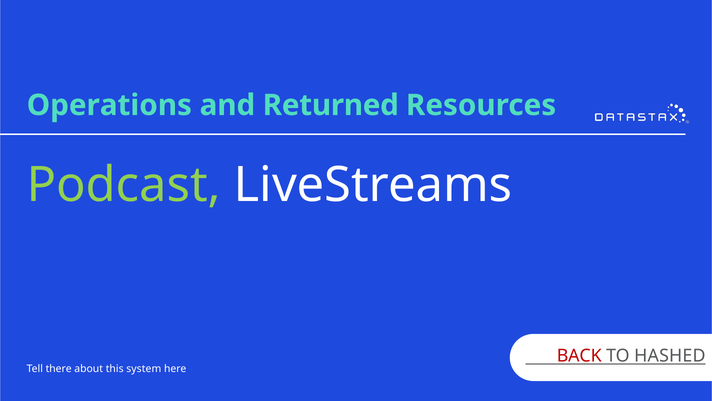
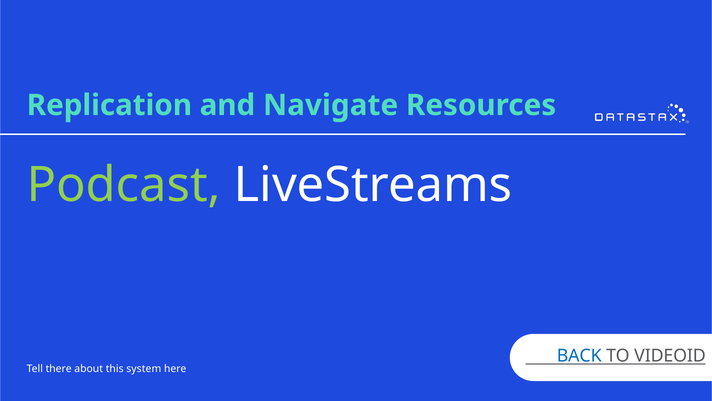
Operations: Operations -> Replication (109, 105)
Returned: Returned -> Navigate (331, 105)
BACK colour: red -> blue (579, 355)
HASHED: HASHED -> VIDEOID (670, 355)
